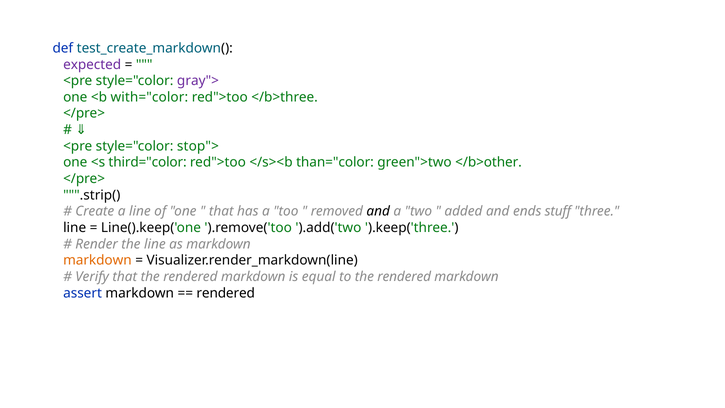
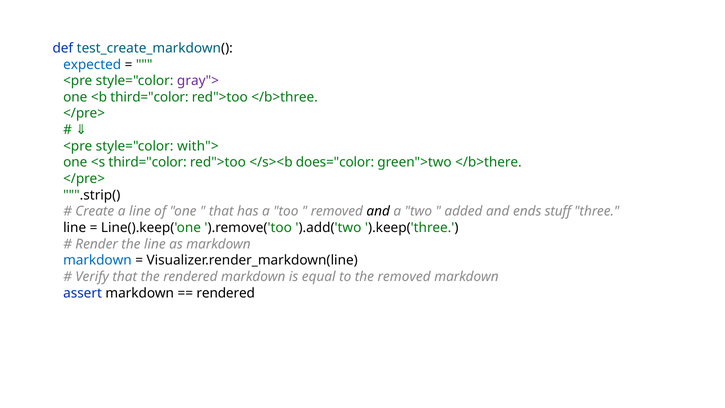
expected colour: purple -> blue (92, 65)
<b with="color: with="color -> third="color (149, 97)
stop">: stop"> -> with"> (198, 146)
than="color: than="color -> does="color (335, 162)
</b>other: </b>other -> </b>there (488, 162)
markdown colour: orange -> blue (97, 260)
to the rendered: rendered -> removed (404, 277)
